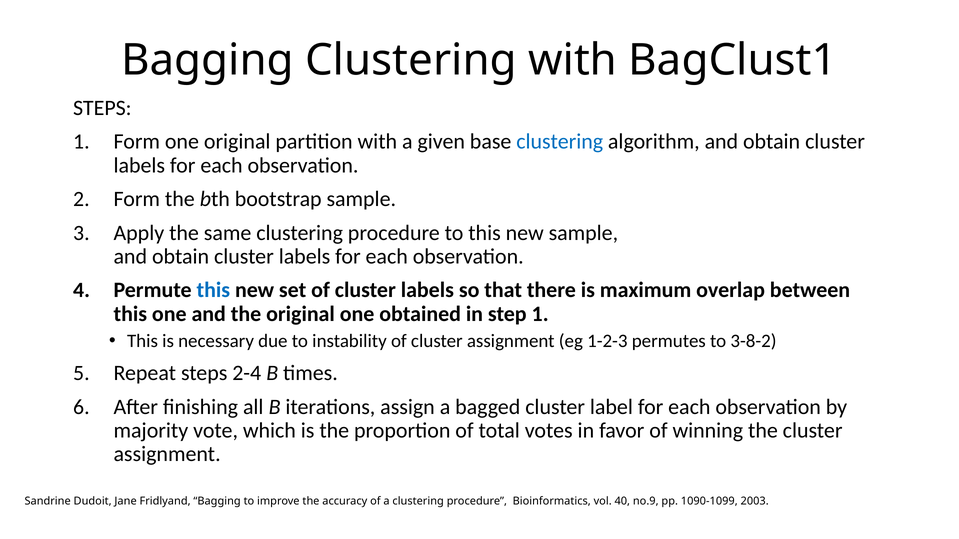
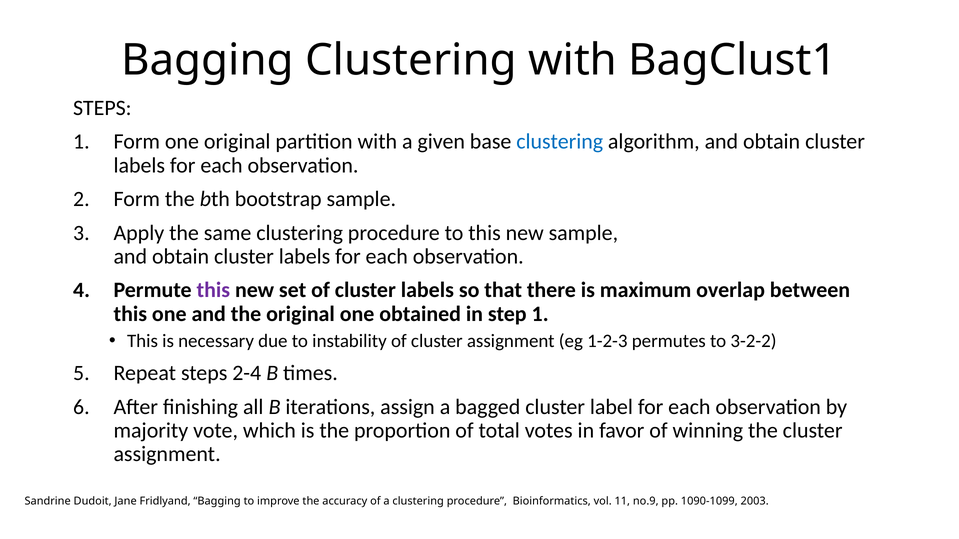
this colour: blue -> purple (213, 290)
3-8-2: 3-8-2 -> 3-2-2 (753, 341)
40: 40 -> 11 (622, 501)
